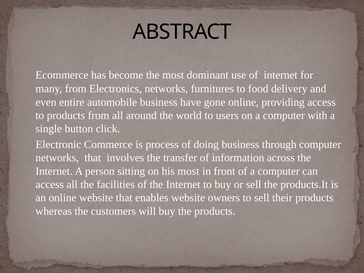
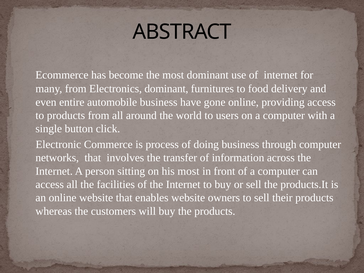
Electronics networks: networks -> dominant (166, 89)
